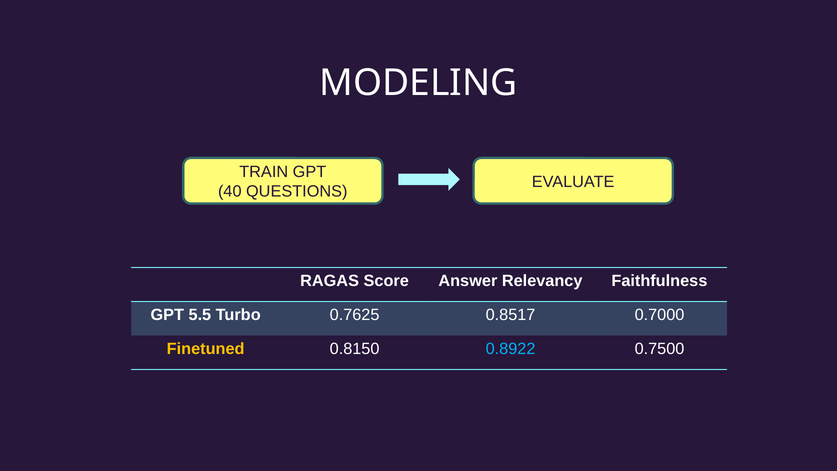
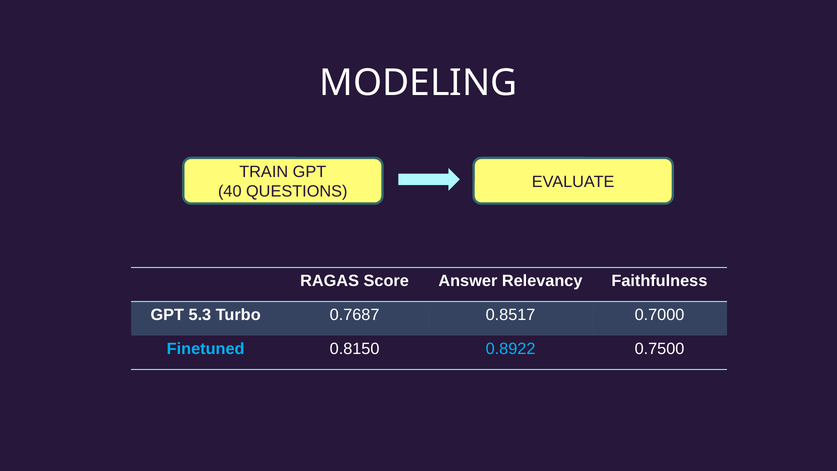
5.5: 5.5 -> 5.3 (200, 315)
0.7625: 0.7625 -> 0.7687 (355, 315)
Finetuned colour: yellow -> light blue (206, 349)
